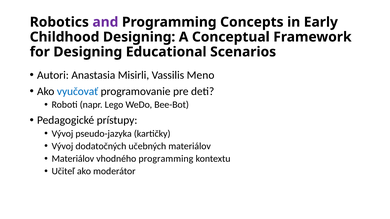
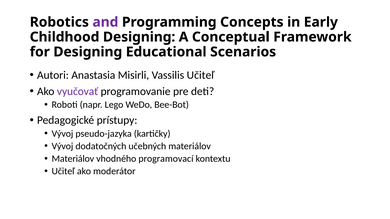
Vassilis Meno: Meno -> Učiteľ (201, 75)
vyučovať colour: blue -> purple (78, 92)
vhodného programming: programming -> programovací (166, 159)
